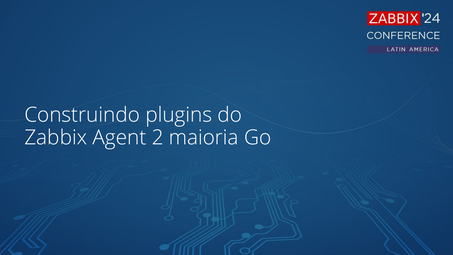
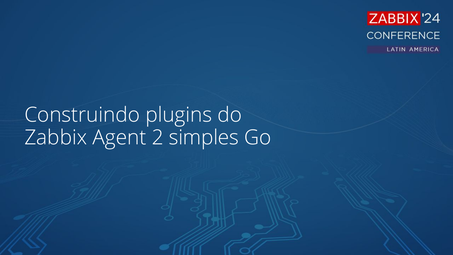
maioria: maioria -> simples (204, 137)
